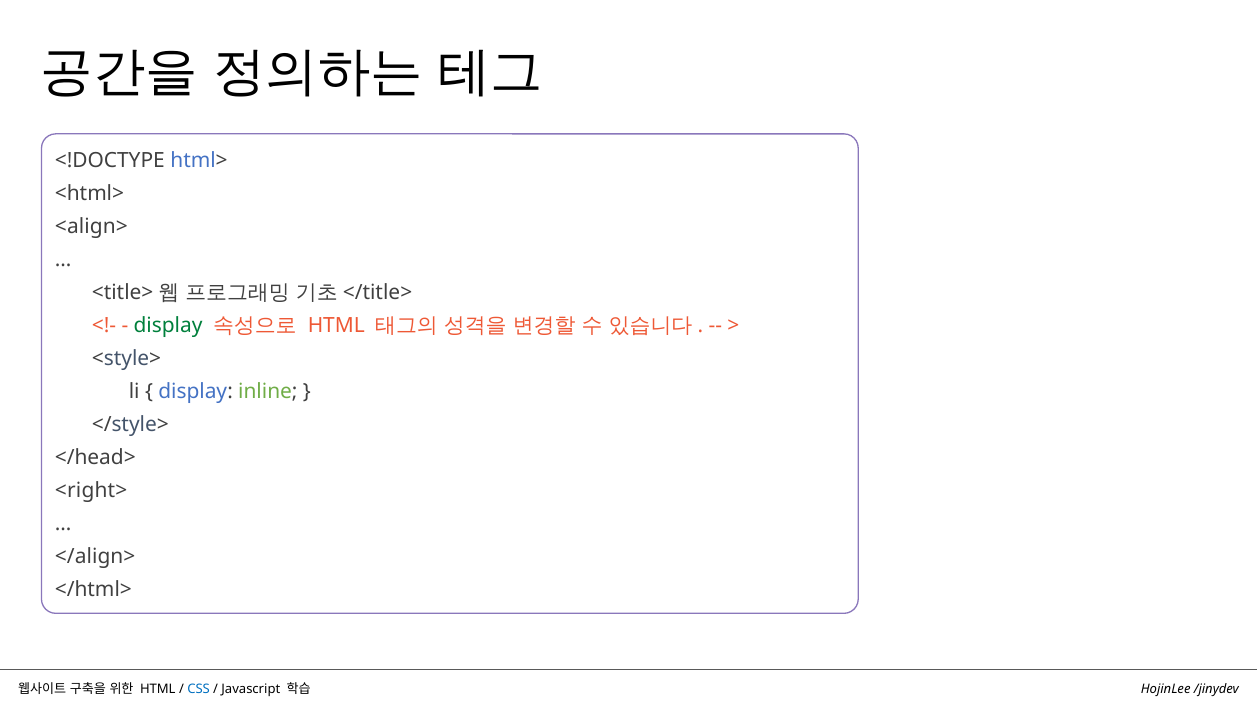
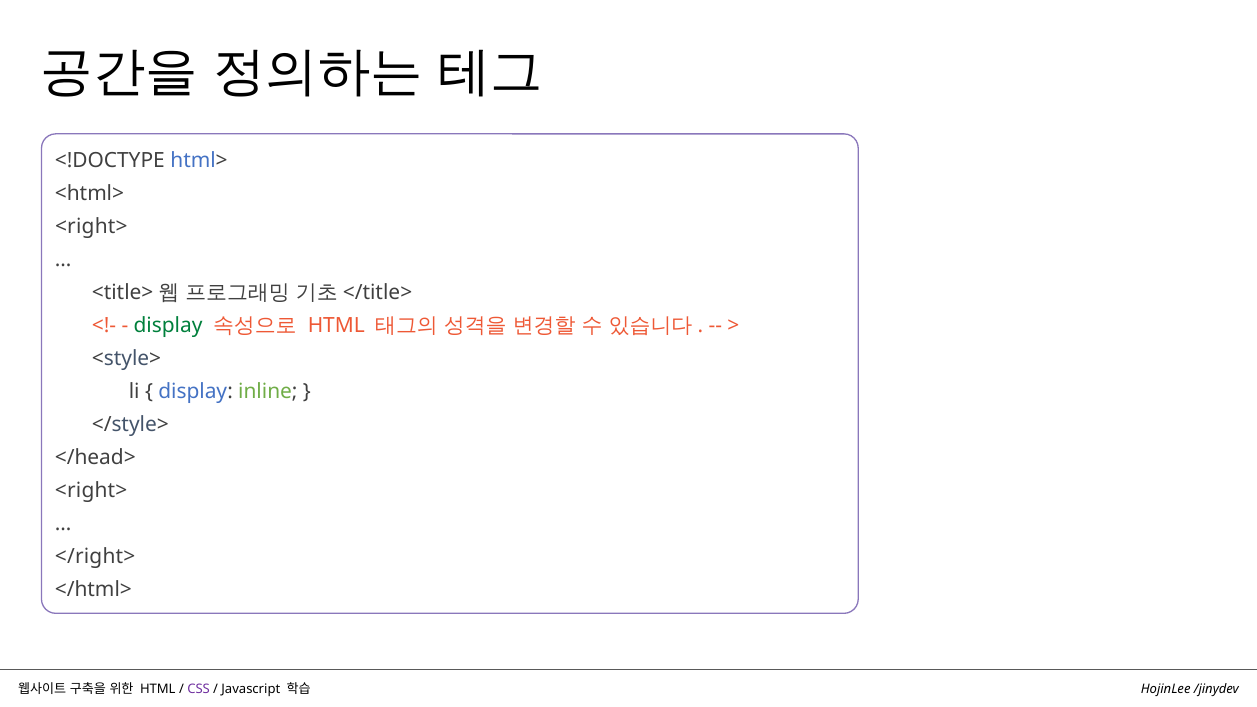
<align>: <align> -> <right> (91, 227)
</align>: </align> -> </right> (95, 557)
CSS colour: blue -> purple (199, 689)
